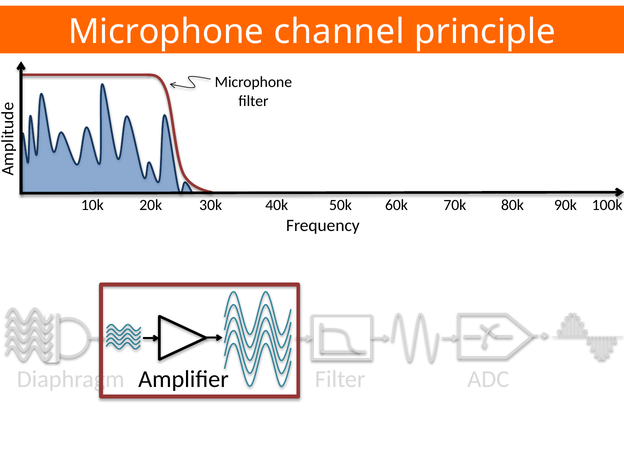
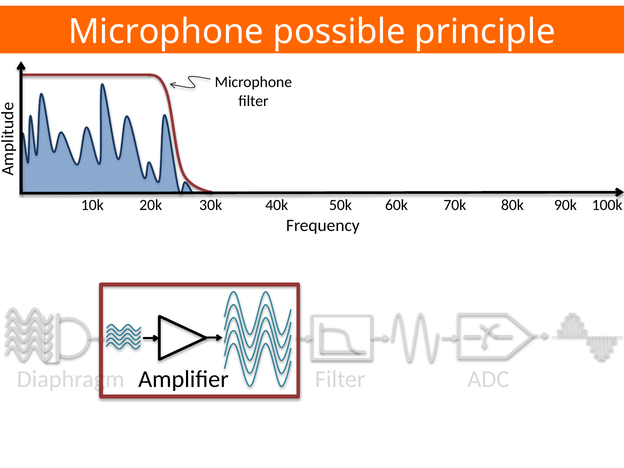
channel: channel -> possible (339, 32)
